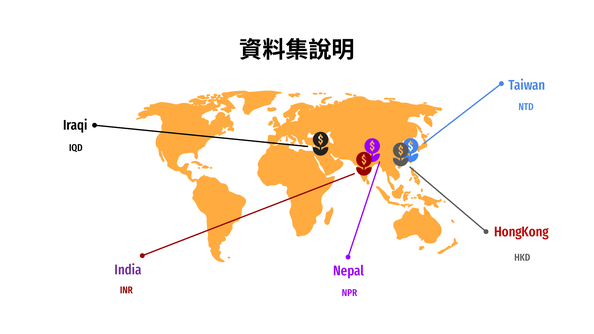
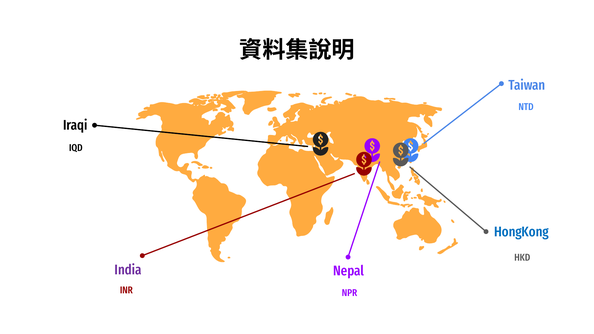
HongKong colour: red -> blue (521, 232)
